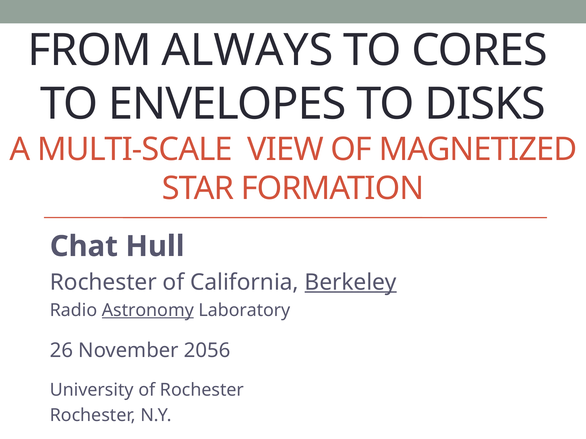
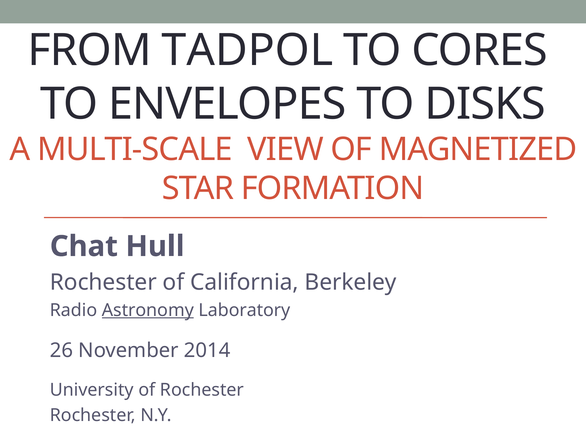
ALWAYS: ALWAYS -> TADPOL (247, 50)
Berkeley underline: present -> none (351, 283)
2056: 2056 -> 2014 (207, 351)
